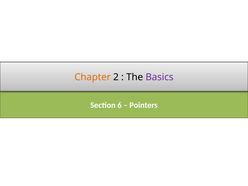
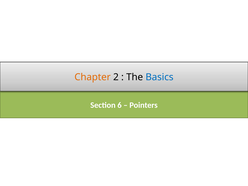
Basics colour: purple -> blue (160, 77)
